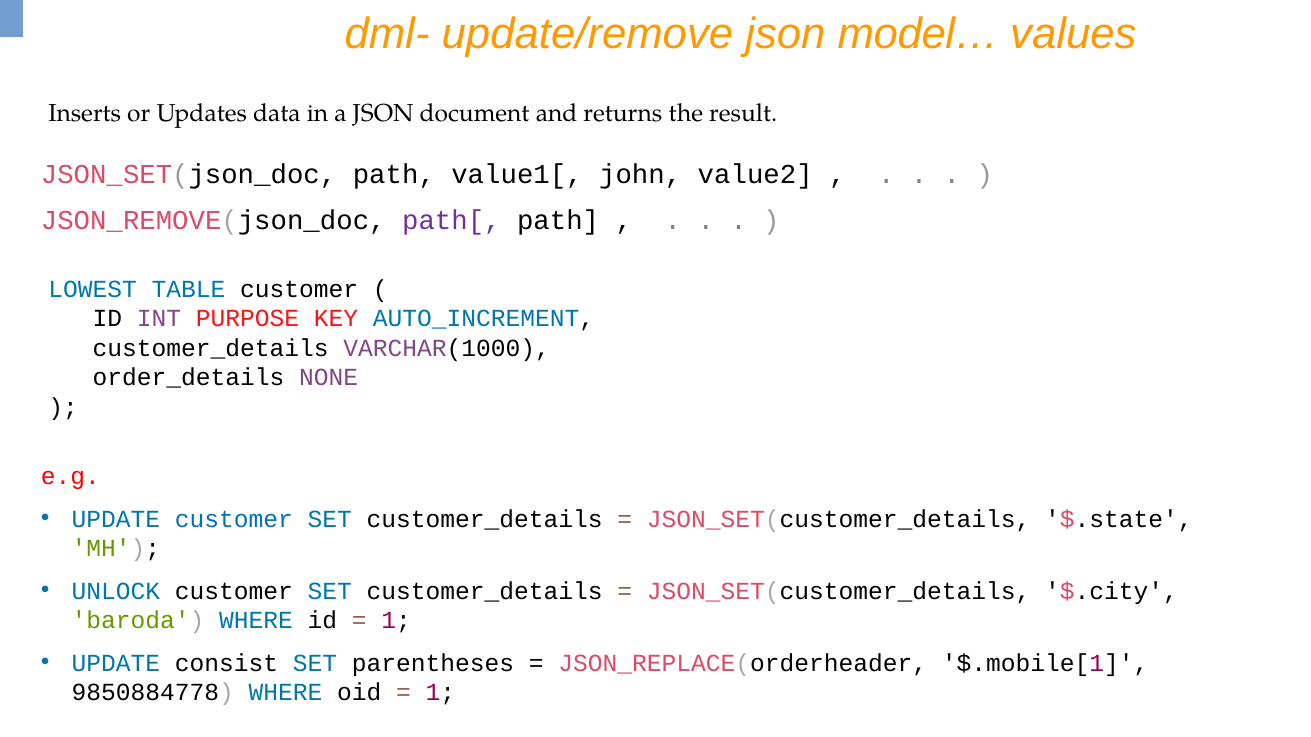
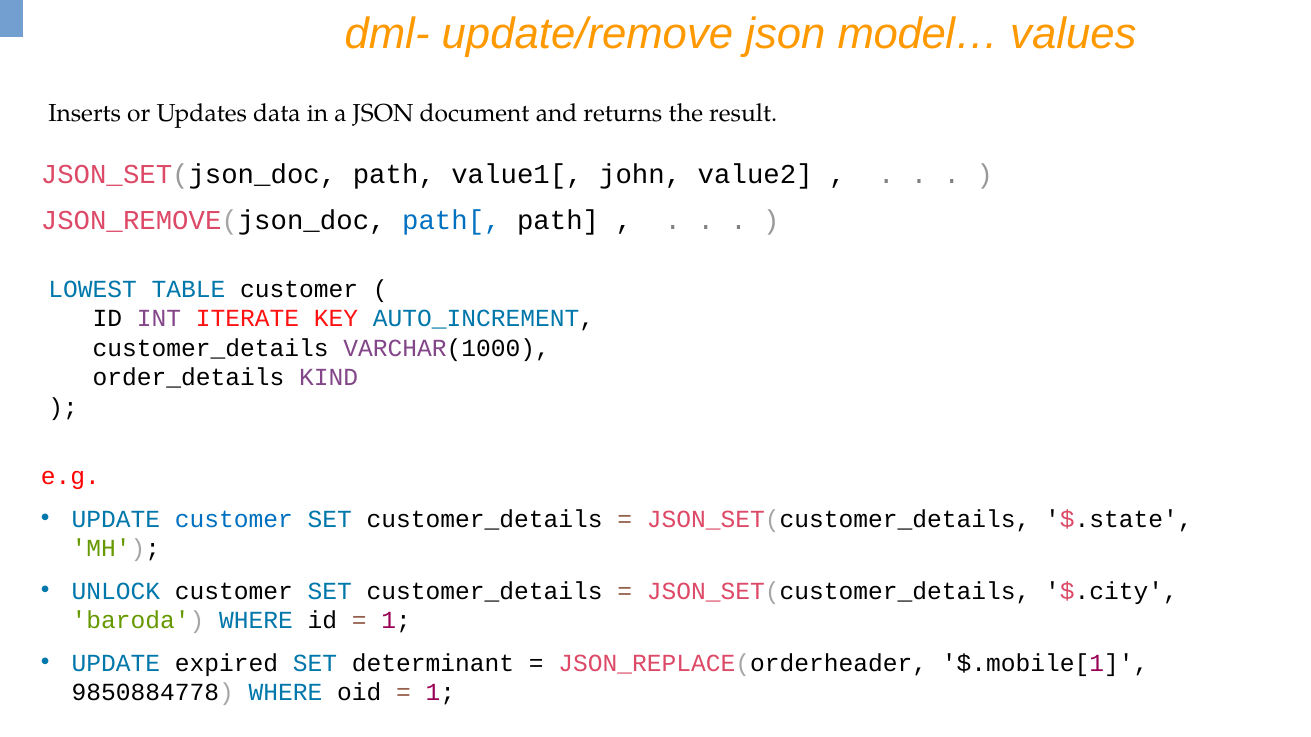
path[ colour: purple -> blue (451, 221)
PURPOSE: PURPOSE -> ITERATE (247, 319)
NONE: NONE -> KIND (329, 378)
consist: consist -> expired (227, 664)
parentheses: parentheses -> determinant (433, 664)
